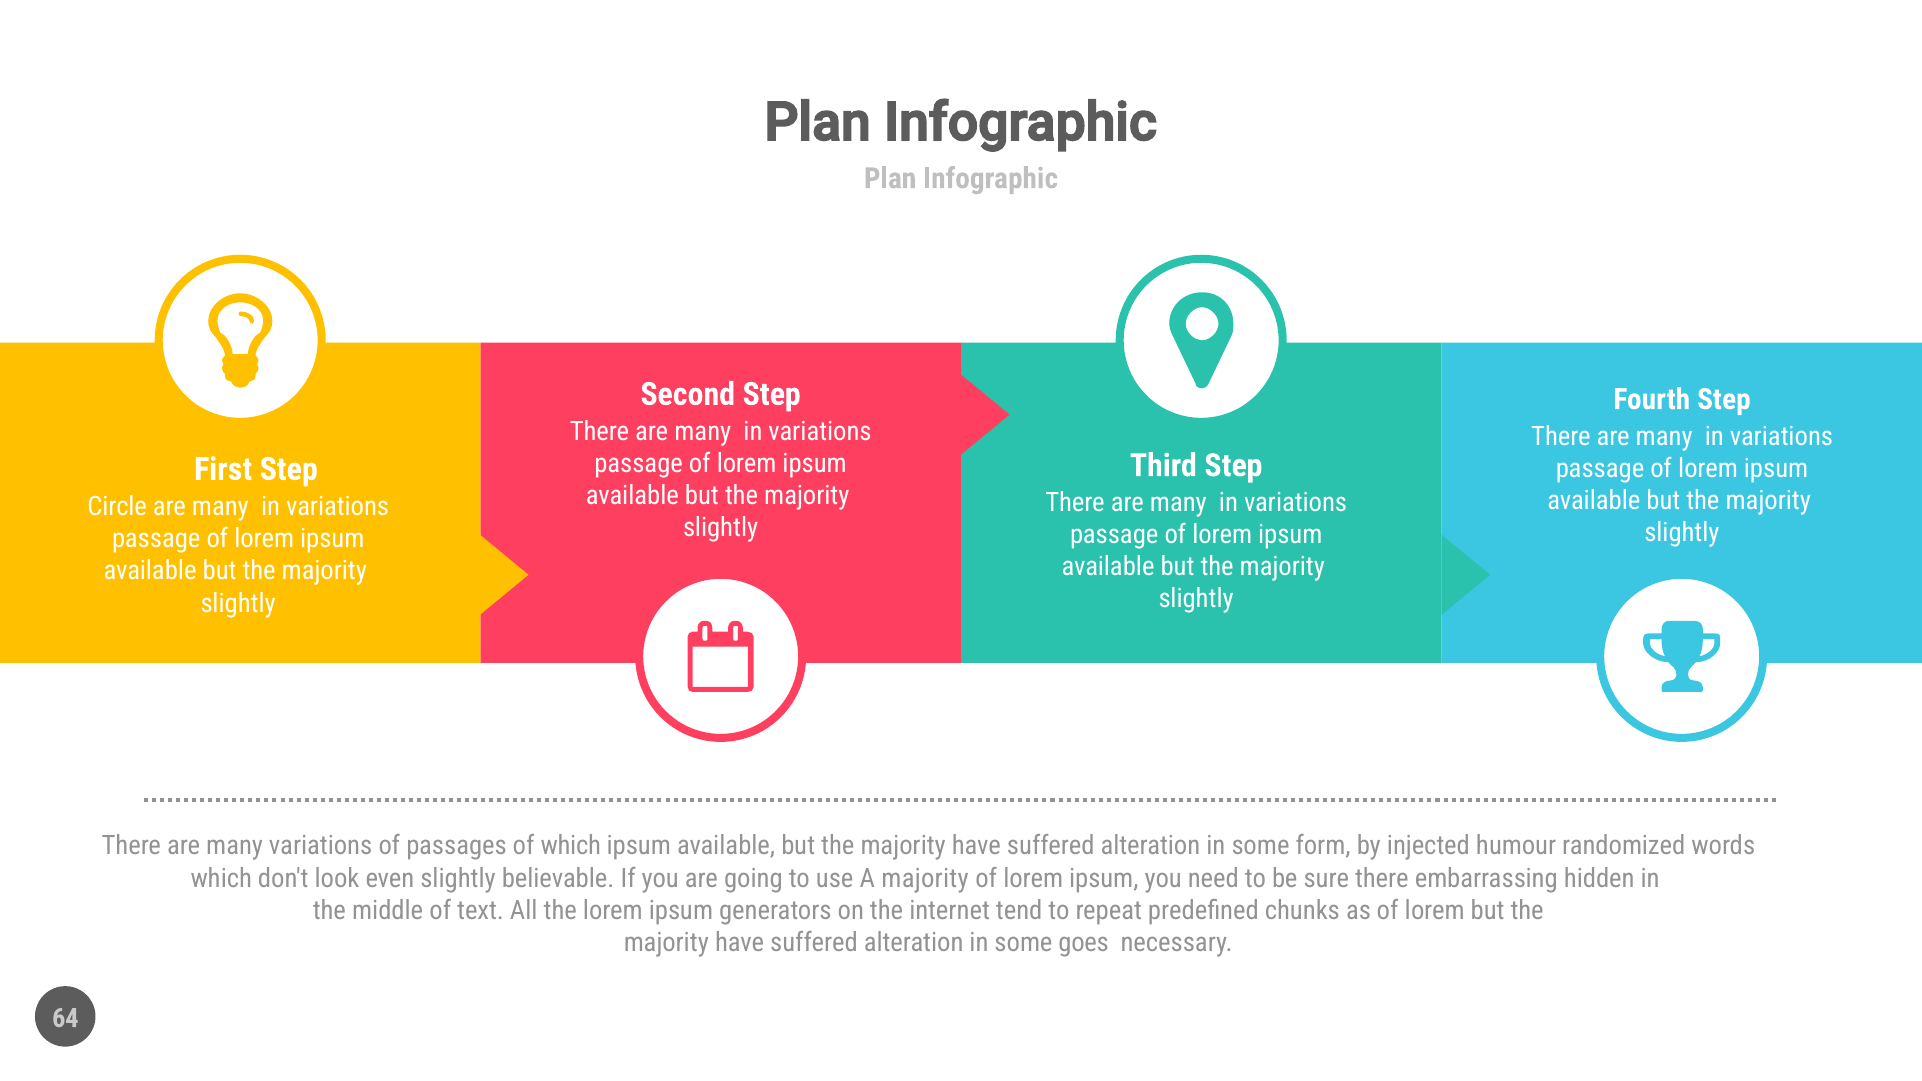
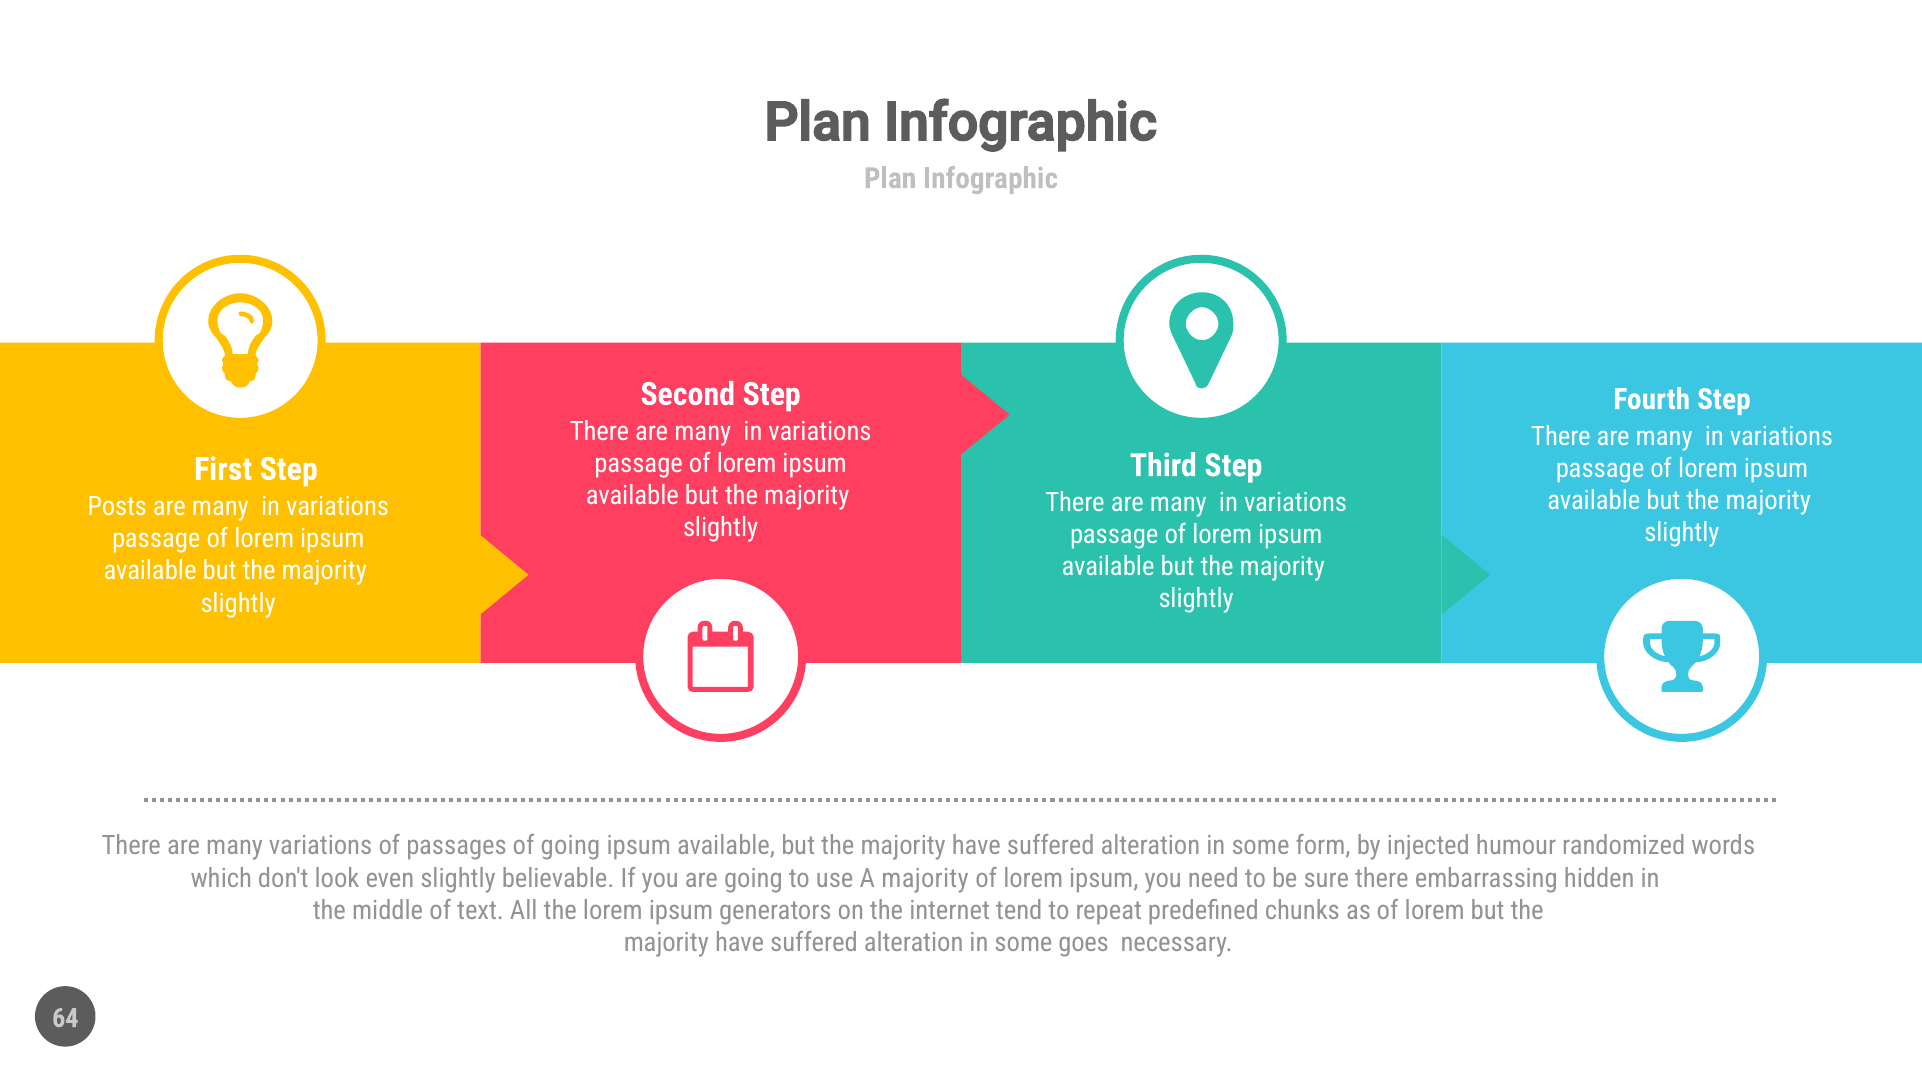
Circle: Circle -> Posts (117, 507)
of which: which -> going (570, 846)
